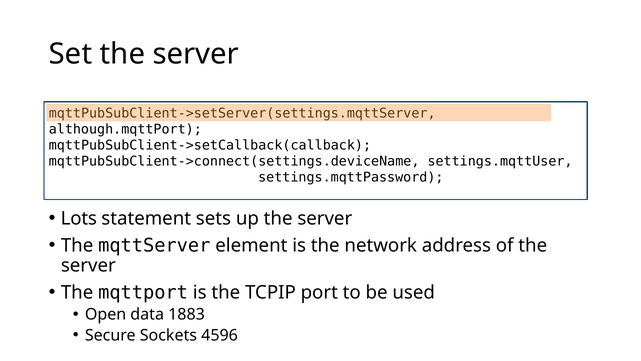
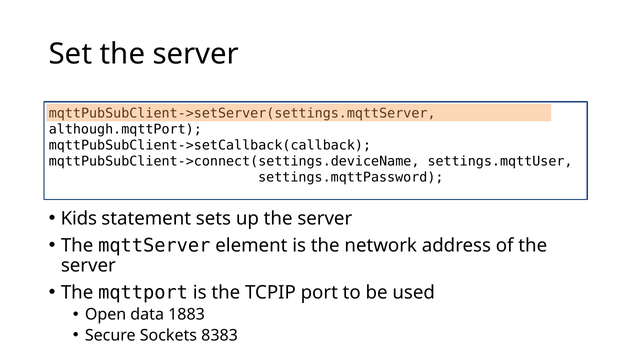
Lots: Lots -> Kids (79, 218)
4596: 4596 -> 8383 (220, 335)
